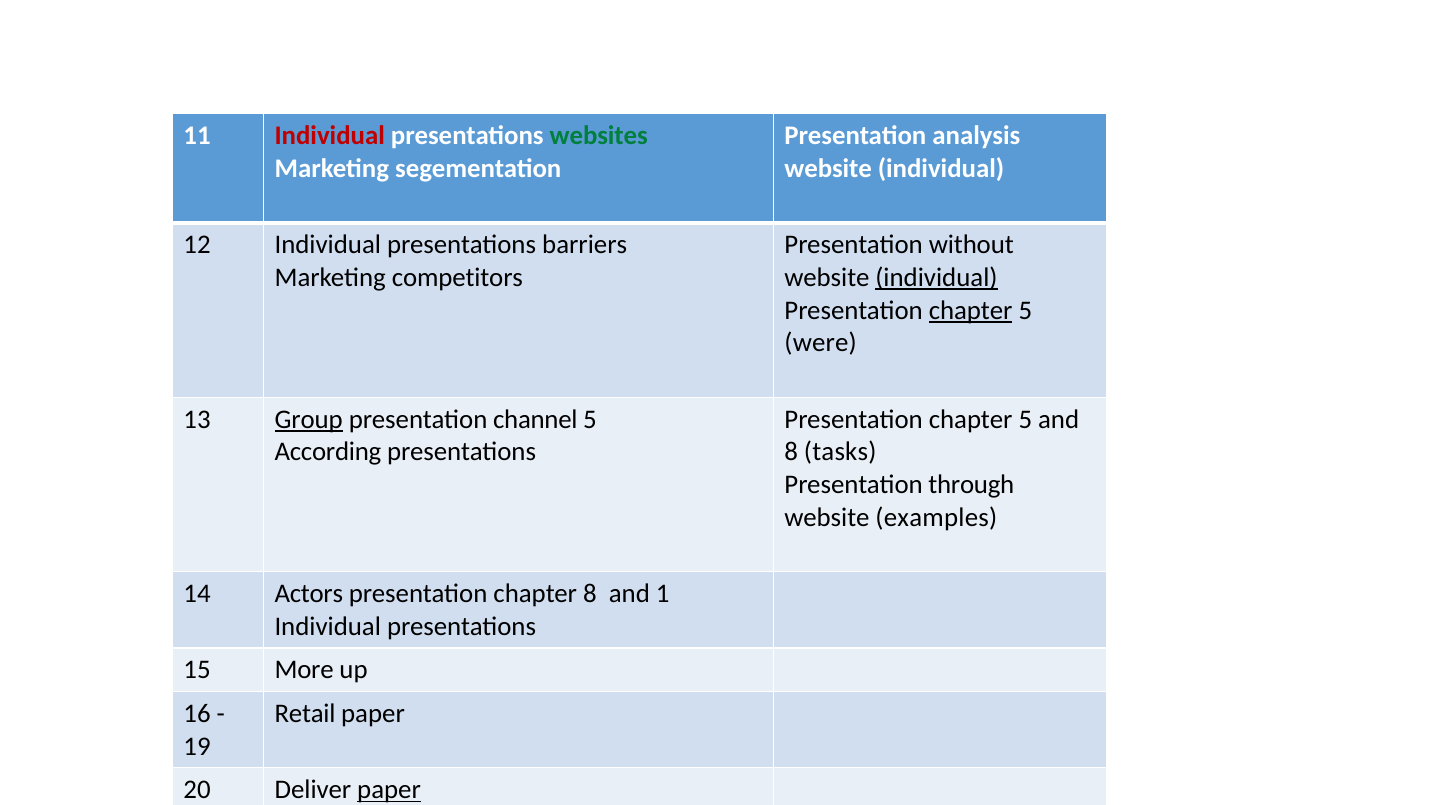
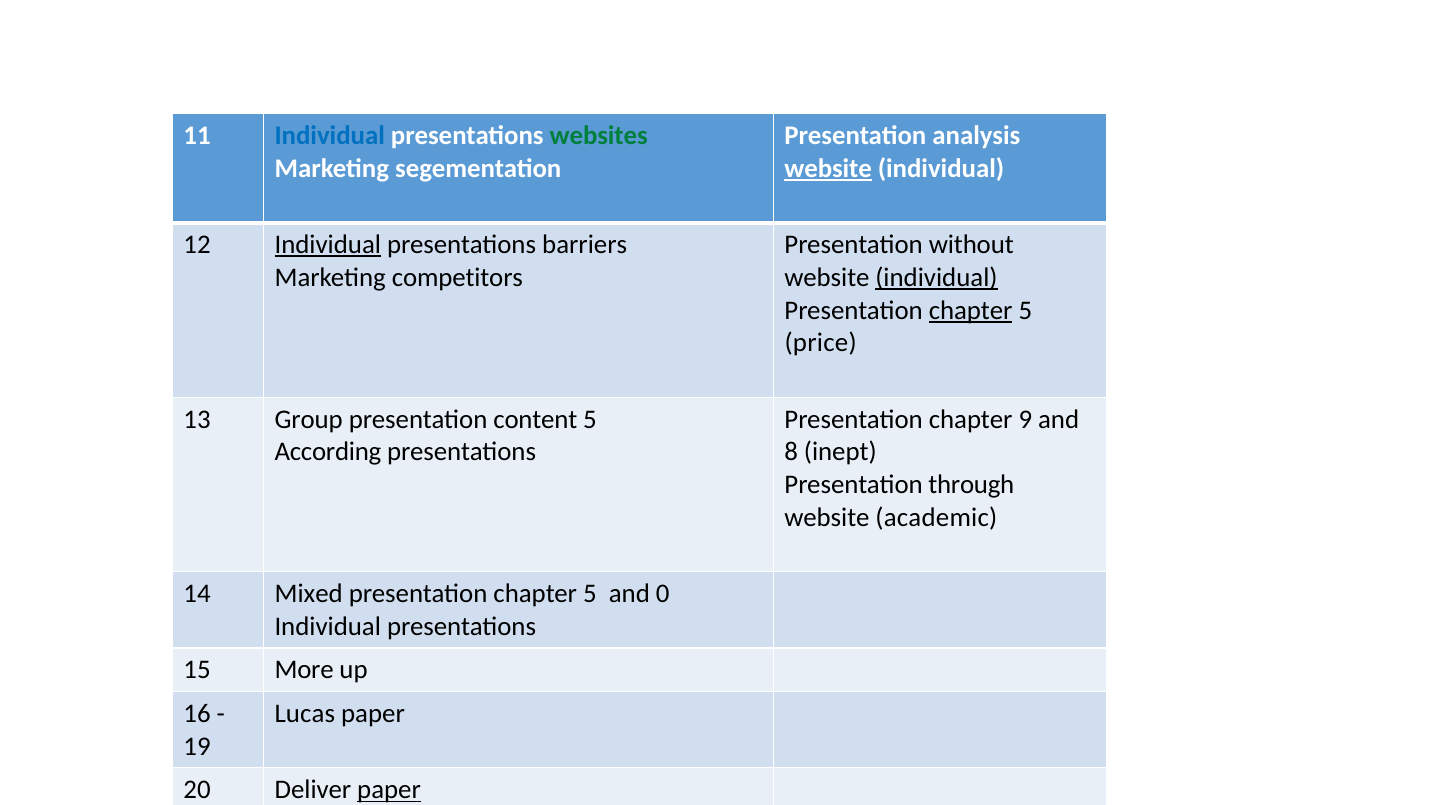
Individual colour: red -> blue (330, 136)
website underline: none -> present (828, 169)
Individual underline: none -> present (328, 245)
were: were -> price (821, 343)
Group underline: present -> none (309, 420)
channel: channel -> content (535, 420)
5: 5 -> 9 (1025, 420)
tasks: tasks -> inept (840, 452)
examples: examples -> academic (936, 518)
Actors: Actors -> Mixed (309, 594)
8: 8 -> 5 (590, 594)
1: 1 -> 0 (663, 594)
Retail: Retail -> Lucas (305, 714)
